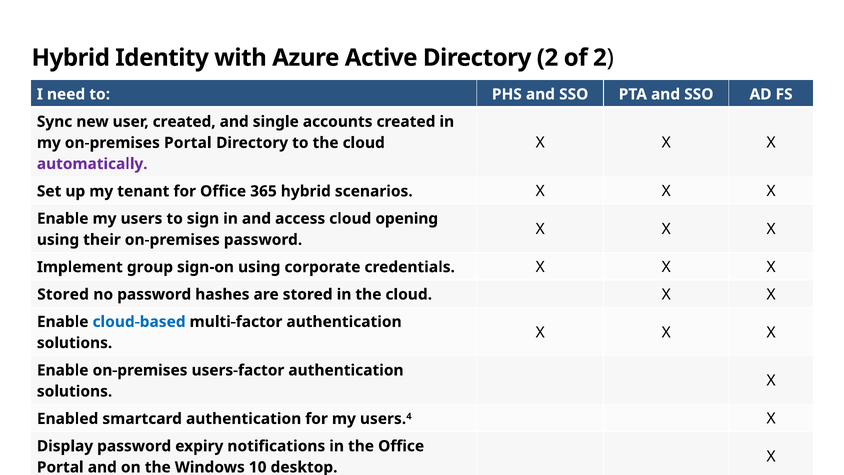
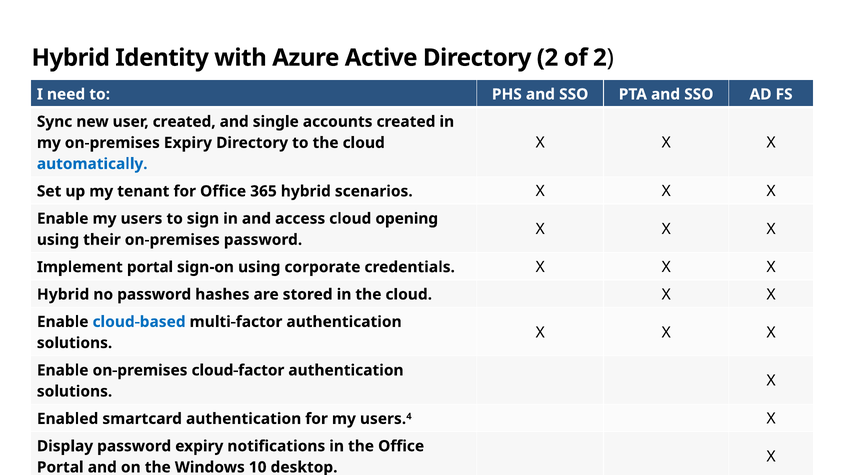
on-premises Portal: Portal -> Expiry (188, 143)
automatically colour: purple -> blue (92, 164)
Implement group: group -> portal (150, 267)
Stored: Stored -> Hybrid (63, 294)
users-factor: users-factor -> cloud-factor (238, 370)
